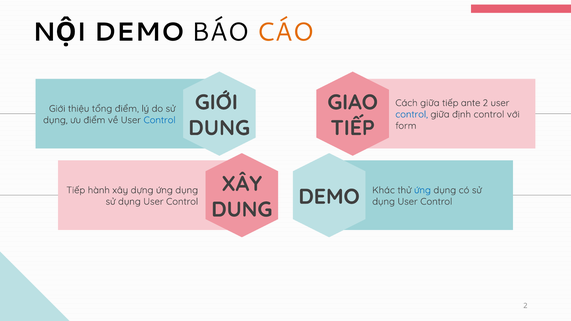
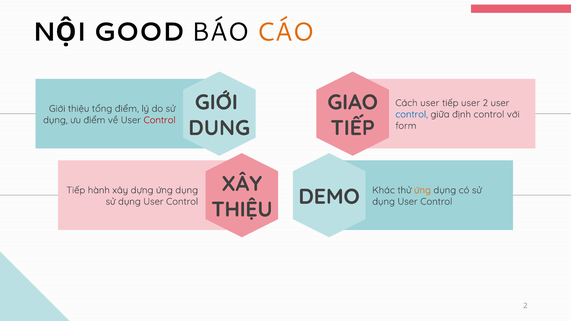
DEMO: DEMO -> GOOD (139, 32)
Cách giữa: giữa -> user (430, 103)
tiếp ante: ante -> user (471, 103)
Control colour: blue -> red (160, 120)
ứng colour: blue -> orange (422, 190)
DUNG: DUNG -> THIỆU (242, 210)
